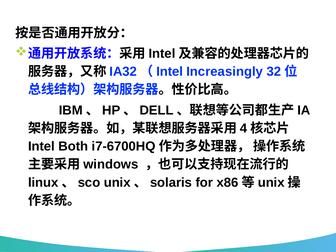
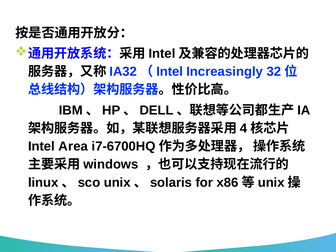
Both: Both -> Area (73, 146)
